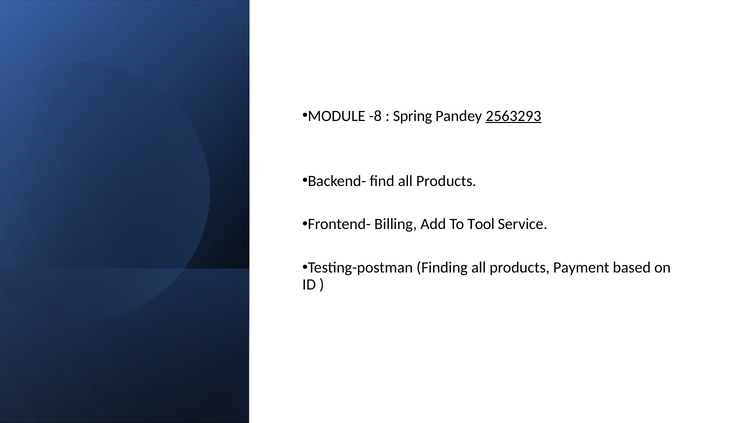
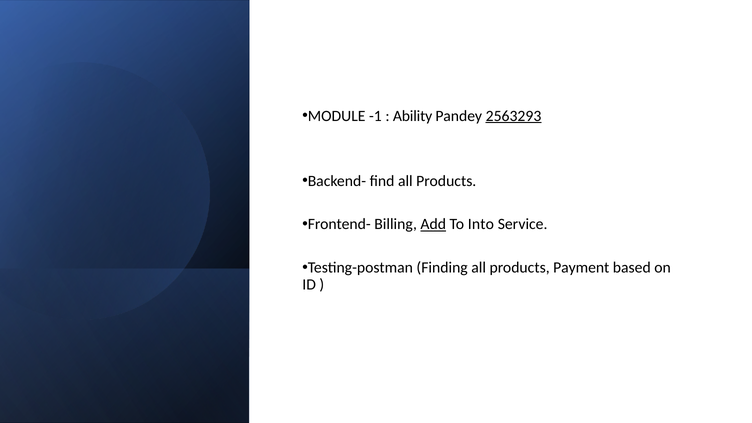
-8: -8 -> -1 (375, 116)
Spring: Spring -> Ability (413, 116)
Add underline: none -> present (433, 224)
Tool: Tool -> Into (481, 224)
